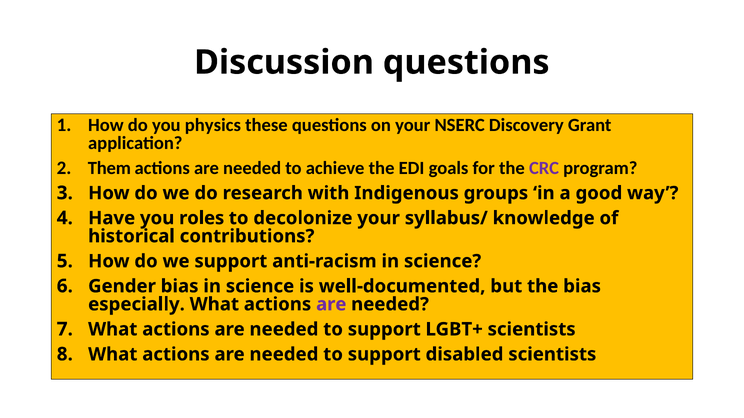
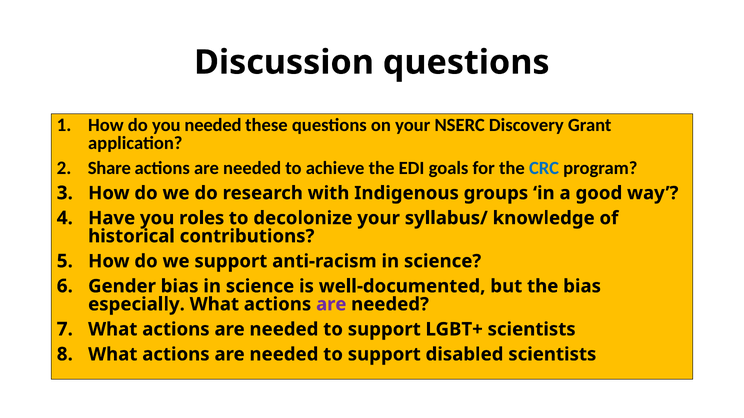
you physics: physics -> needed (213, 125)
Them: Them -> Share (109, 168)
CRC colour: purple -> blue (544, 168)
